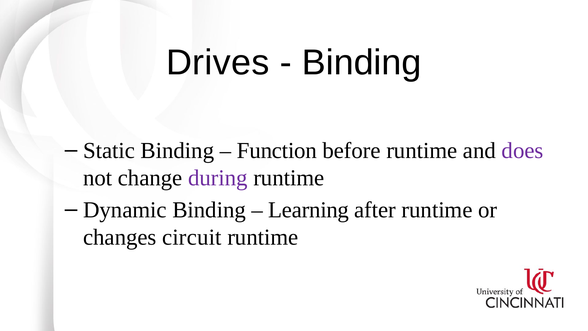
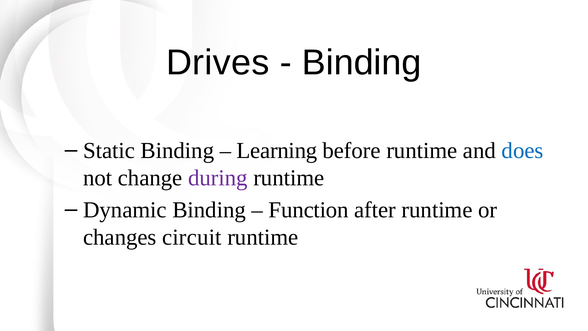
Function: Function -> Learning (277, 150)
does colour: purple -> blue (523, 150)
Learning: Learning -> Function (309, 210)
